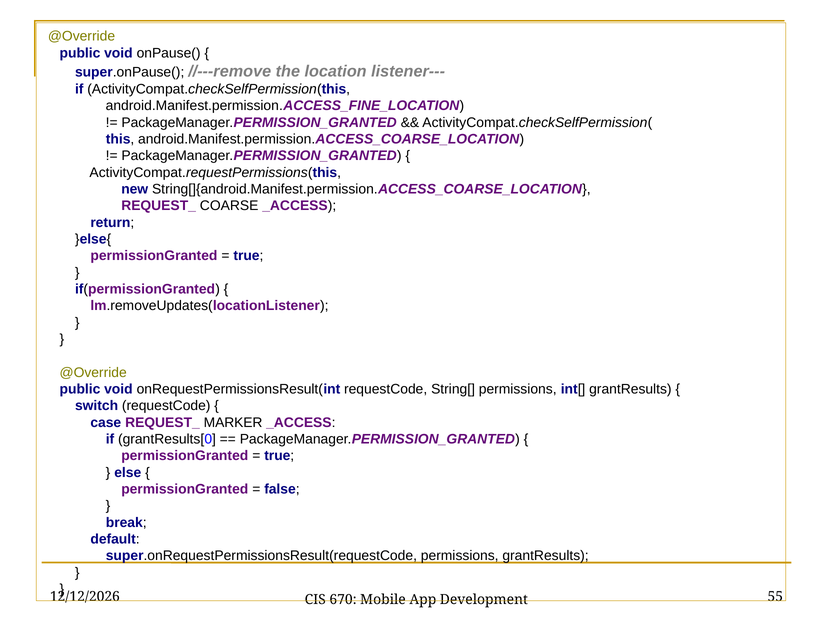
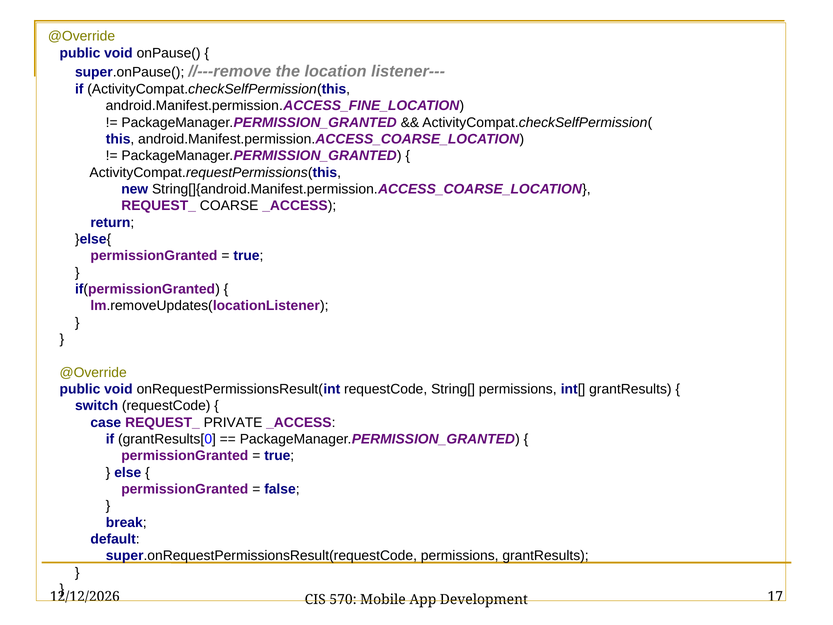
MARKER: MARKER -> PRIVATE (233, 422)
670: 670 -> 570 (343, 599)
55: 55 -> 17 (775, 597)
